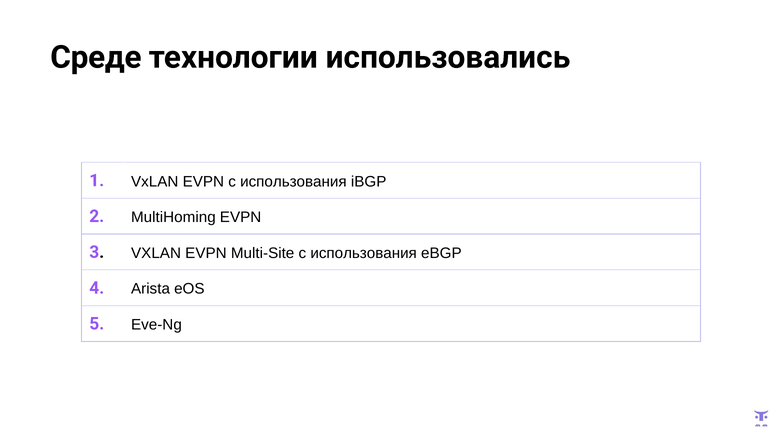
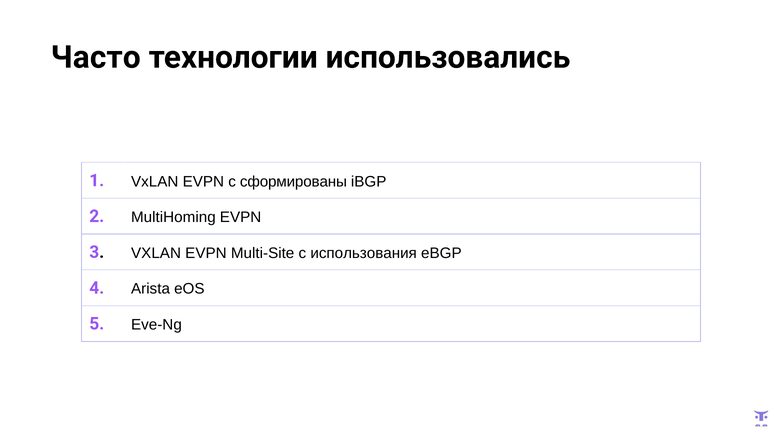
Среде: Среде -> Часто (96, 57)
EVPN с использования: использования -> сформированы (293, 181)
